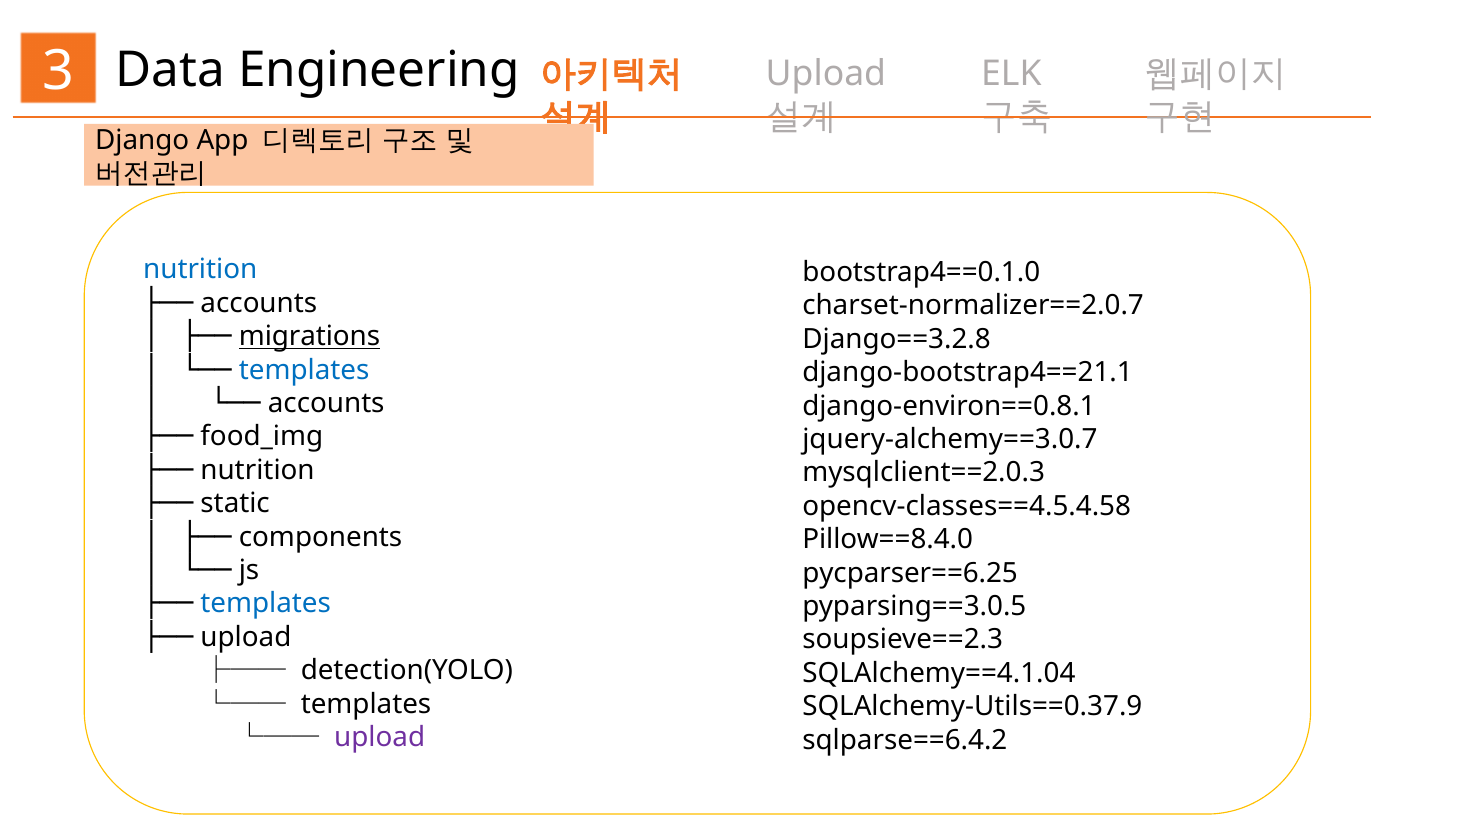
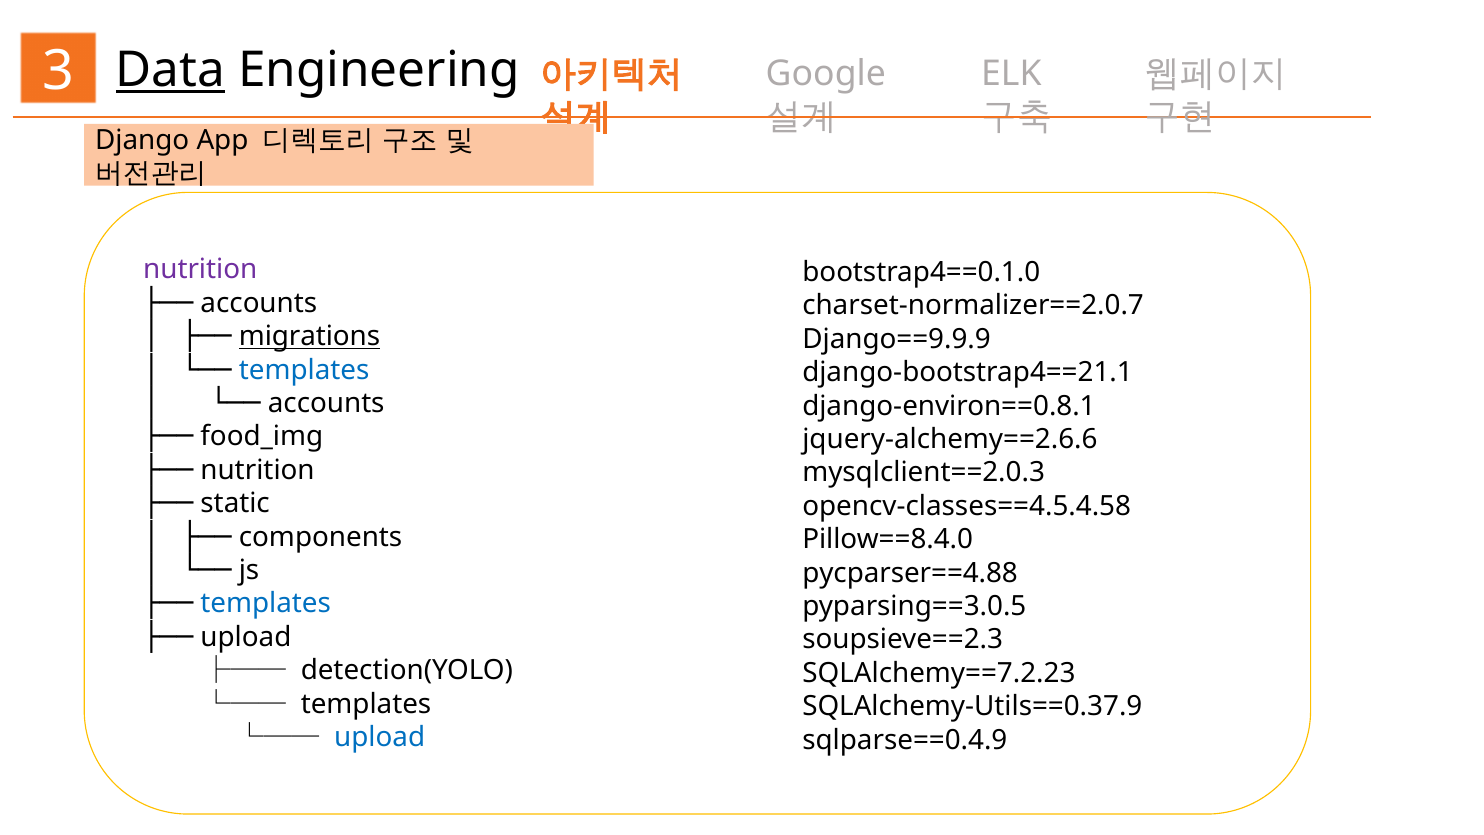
Data underline: none -> present (171, 71)
Upload: Upload -> Google (826, 74)
nutrition colour: blue -> purple (200, 270)
Django==3.2.8: Django==3.2.8 -> Django==9.9.9 (897, 339)
jquery-alchemy==3.0.7: jquery-alchemy==3.0.7 -> jquery-alchemy==2.6.6 (950, 439)
pycparser==6.25: pycparser==6.25 -> pycparser==4.88 (910, 573)
SQLAlchemy==4.1.04: SQLAlchemy==4.1.04 -> SQLAlchemy==7.2.23 (939, 673)
upload colour: purple -> blue (380, 737)
sqlparse==6.4.2: sqlparse==6.4.2 -> sqlparse==0.4.9 (905, 740)
